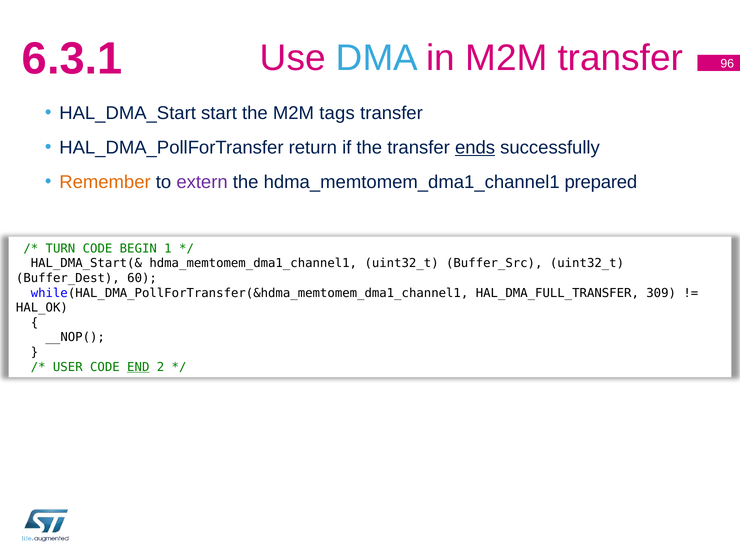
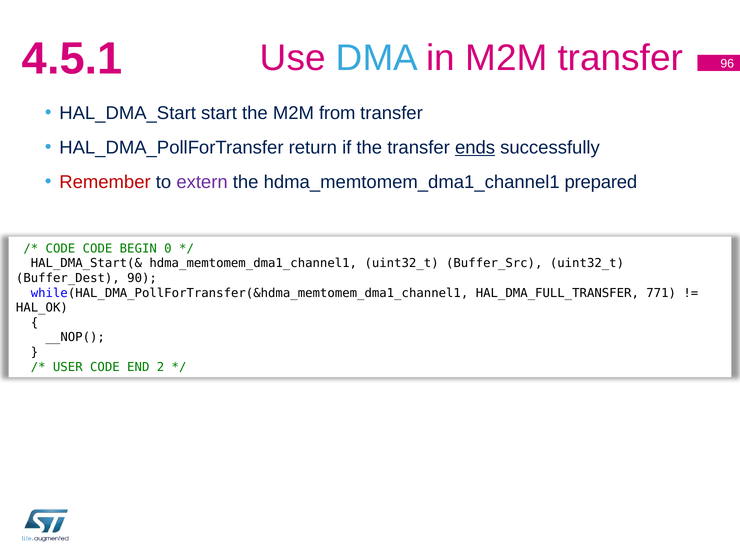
6.3.1: 6.3.1 -> 4.5.1 (72, 59)
tags: tags -> from (337, 113)
Remember colour: orange -> red (105, 182)
TURN: TURN -> CODE (60, 249)
1: 1 -> 0 (168, 249)
60: 60 -> 90 (142, 278)
309: 309 -> 771 (661, 293)
END underline: present -> none (138, 367)
